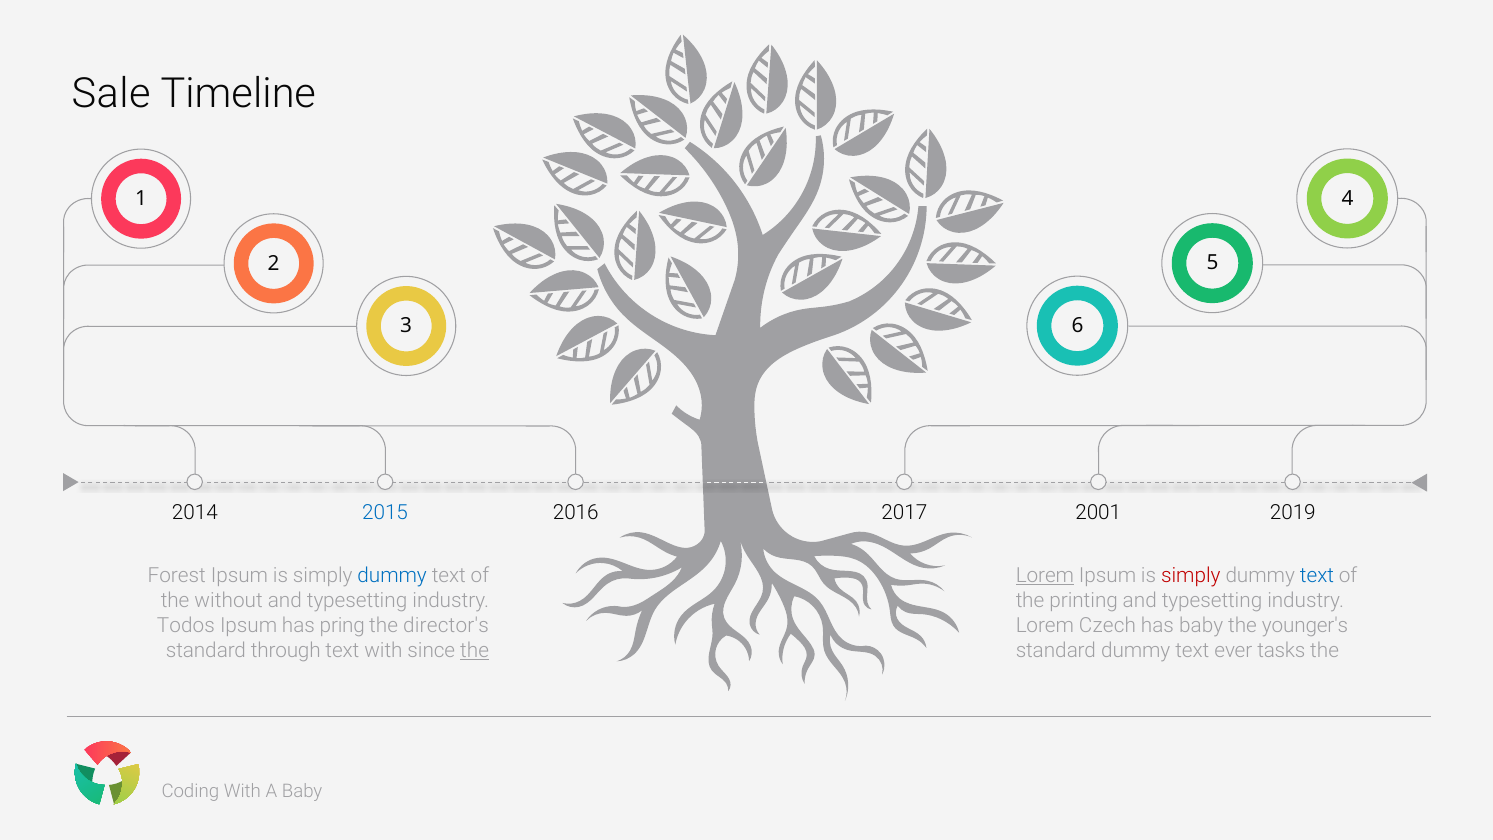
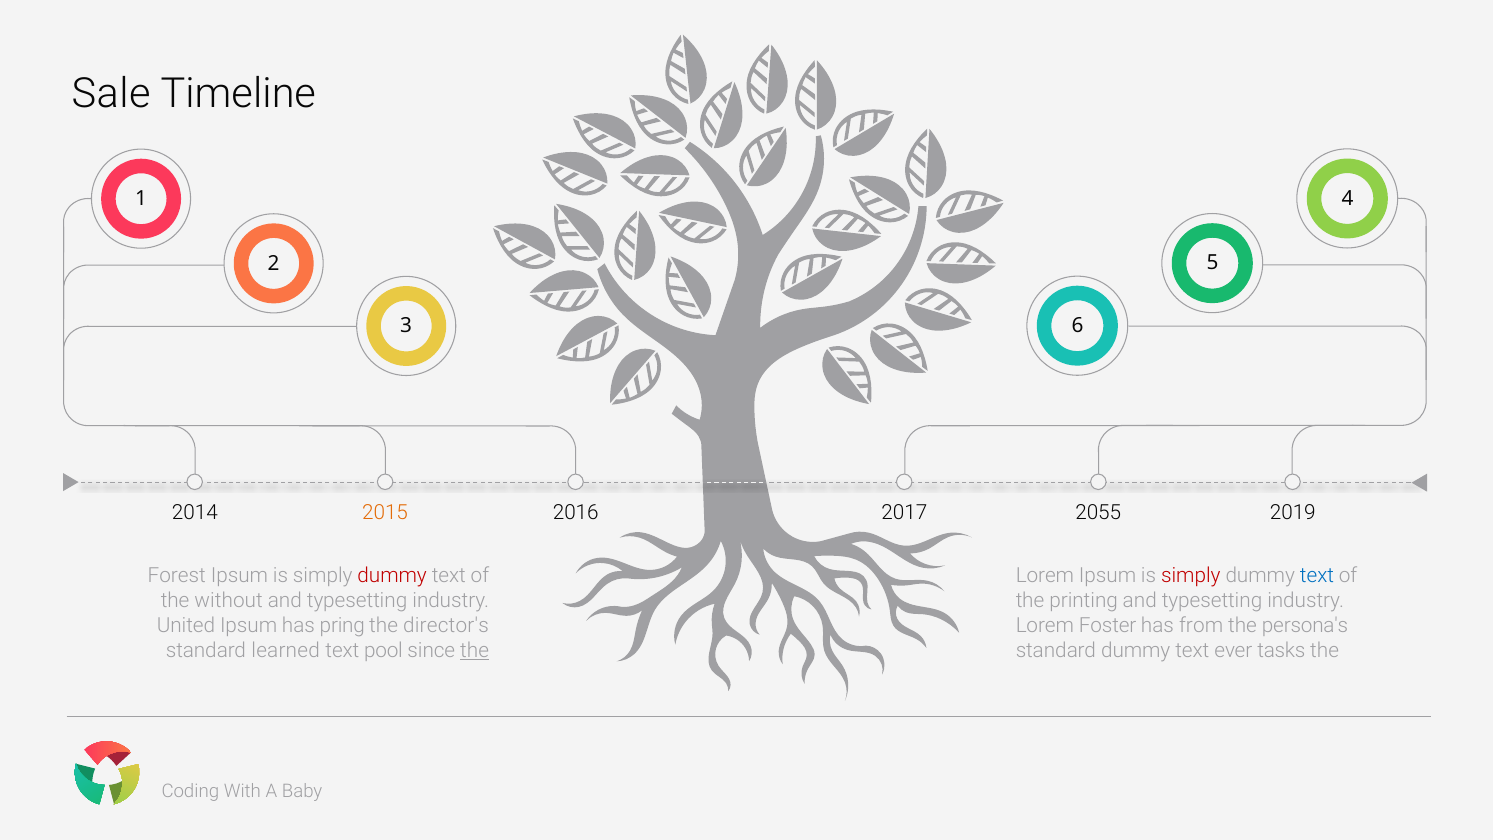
2015 colour: blue -> orange (385, 513)
2001: 2001 -> 2055 (1098, 513)
dummy colour: blue -> red (392, 576)
Lorem underline: present -> none (1045, 576)
Todos: Todos -> United (186, 625)
Czech: Czech -> Foster (1108, 625)
has baby: baby -> from (1201, 625)
younger's: younger's -> persona's (1305, 625)
through: through -> learned (286, 650)
text with: with -> pool (384, 650)
